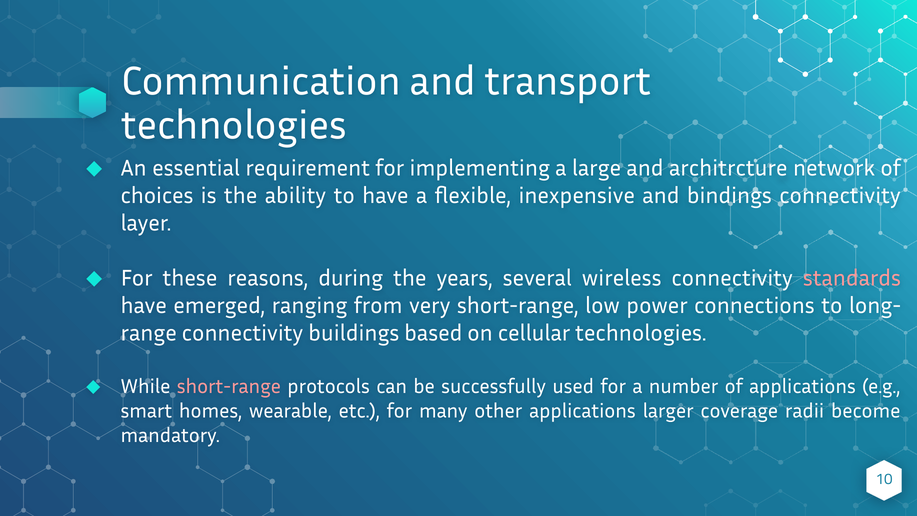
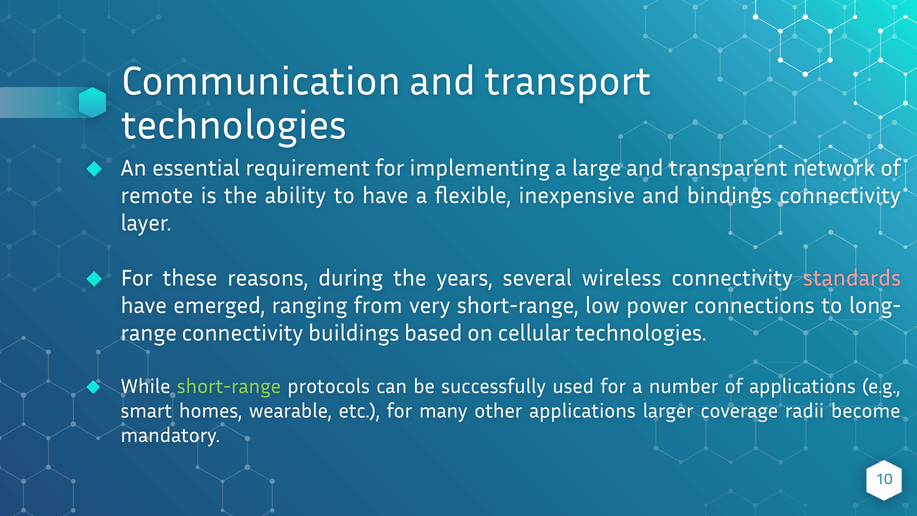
architrcture: architrcture -> transparent (728, 168)
choices: choices -> remote (157, 196)
short-range colour: pink -> light green (229, 386)
